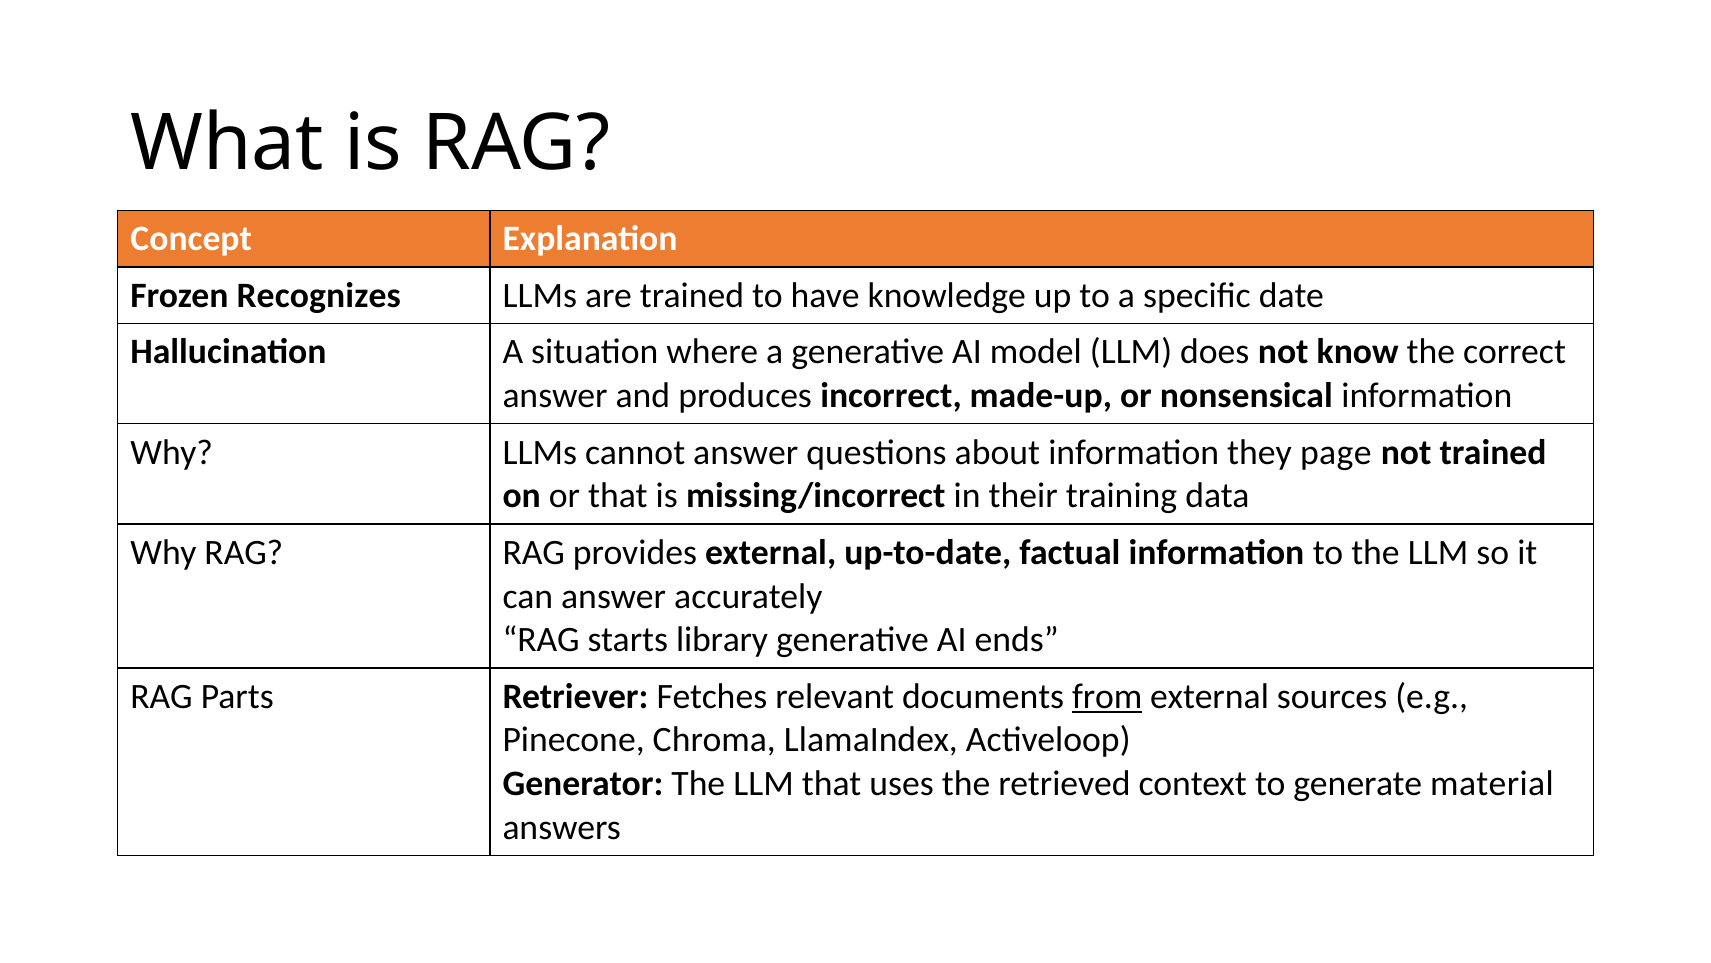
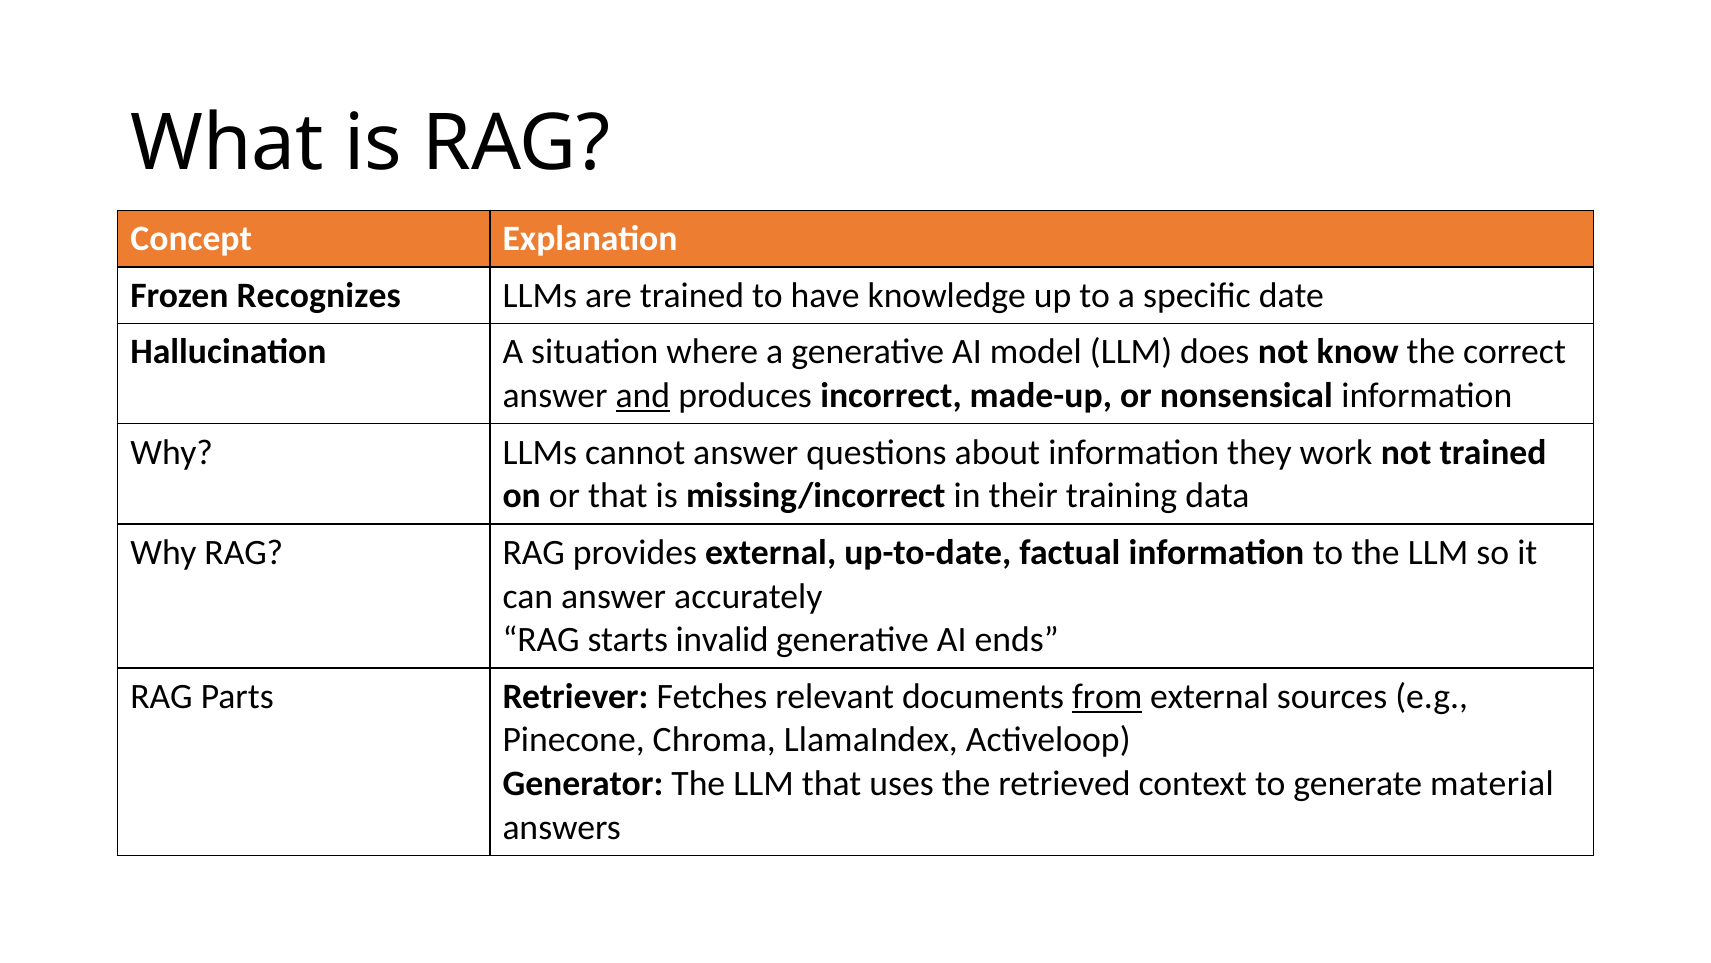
and underline: none -> present (643, 396)
page: page -> work (1336, 452)
library: library -> invalid (722, 640)
